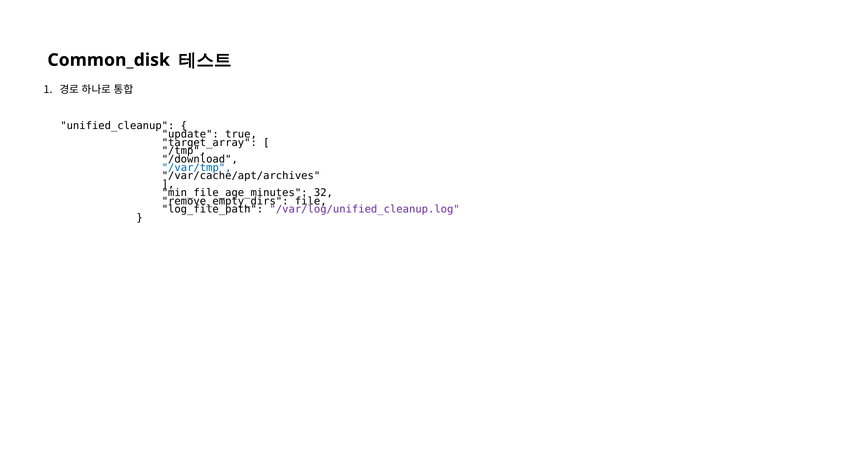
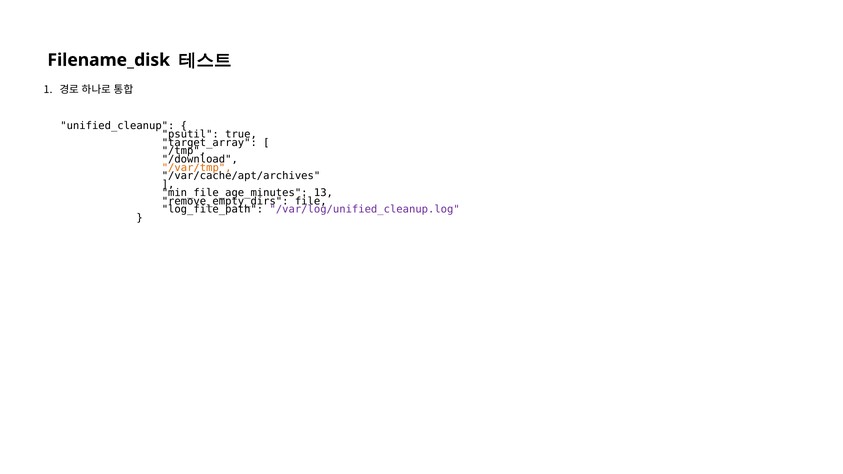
Common_disk: Common_disk -> Filename_disk (109, 60)
update: update -> psutil (190, 134)
/var/tmp colour: blue -> orange (197, 168)
32: 32 -> 13 (323, 193)
